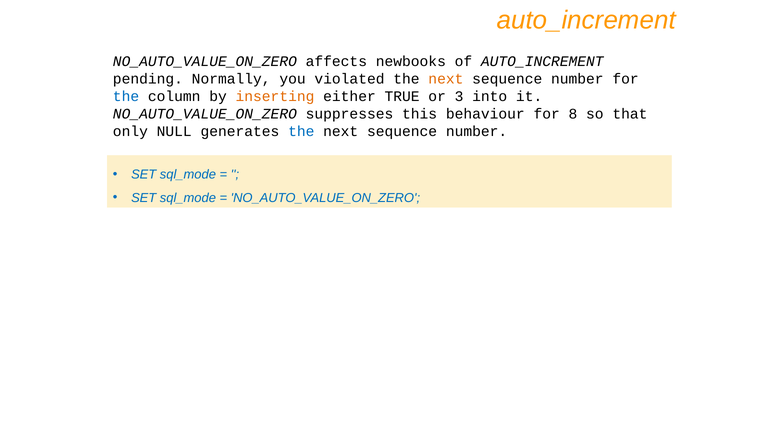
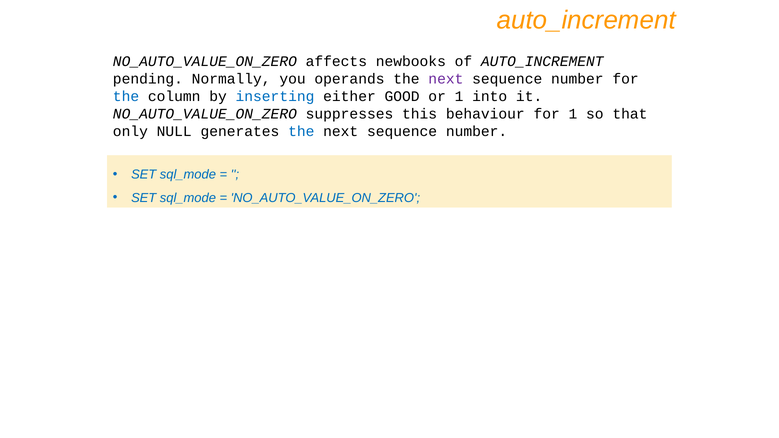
violated: violated -> operands (349, 79)
next colour: orange -> purple (446, 79)
inserting colour: orange -> blue (275, 96)
TRUE: TRUE -> GOOD (402, 96)
or 3: 3 -> 1 (459, 96)
for 8: 8 -> 1 (573, 114)
